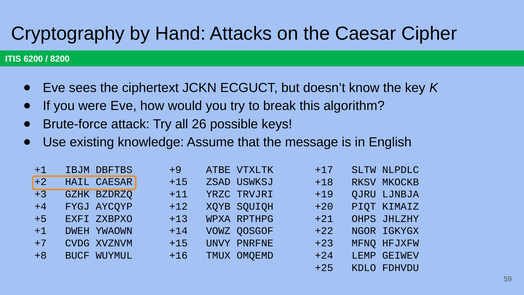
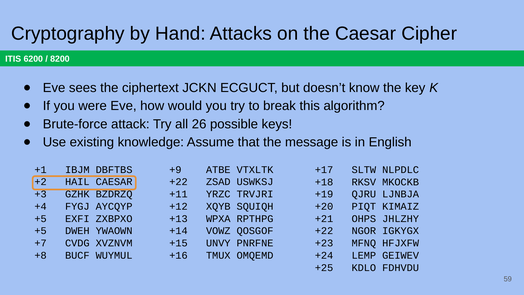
+15: +15 -> +22 (178, 182)
+1: +1 -> +5 (41, 231)
